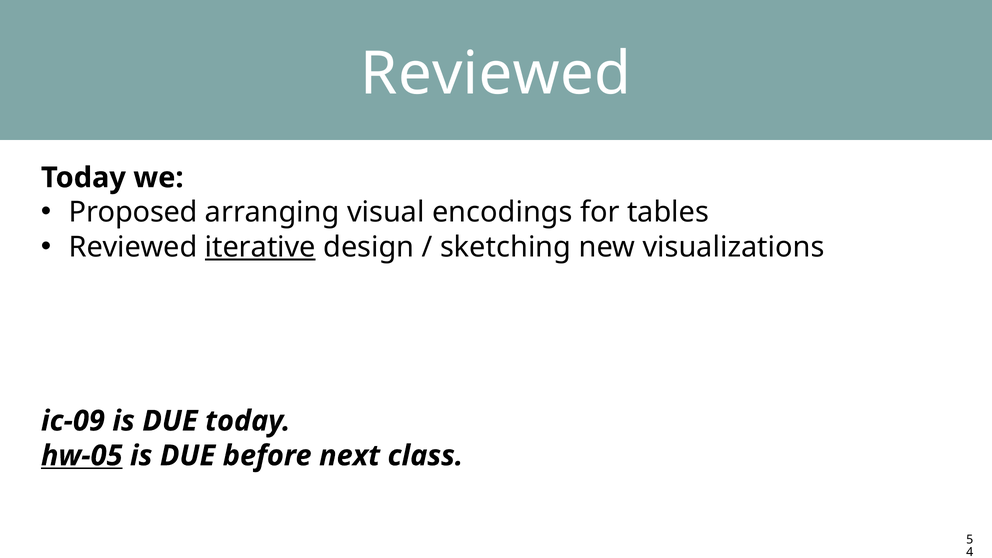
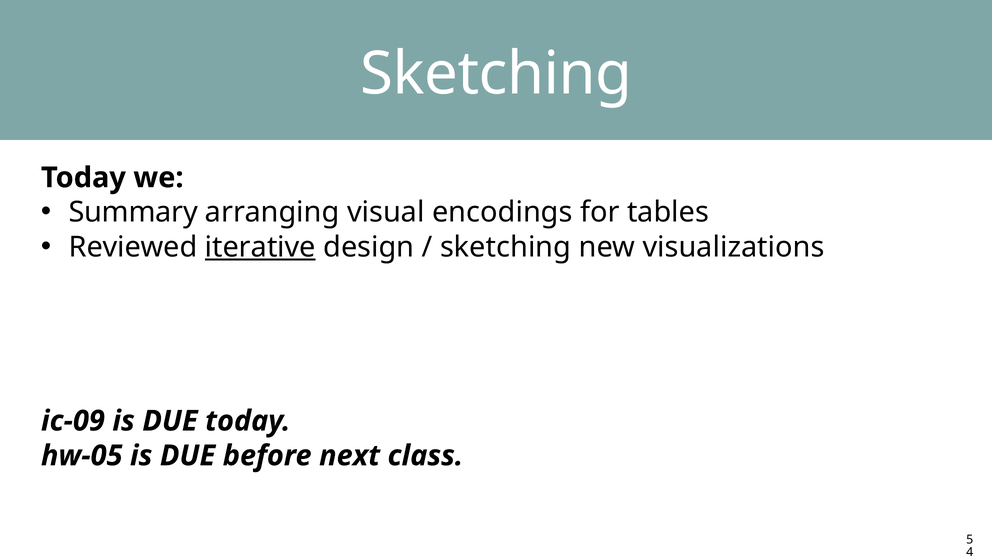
Reviewed: Reviewed -> Sketching (496, 74)
Proposed: Proposed -> Summary (133, 212)
hw-05 underline: present -> none (82, 456)
